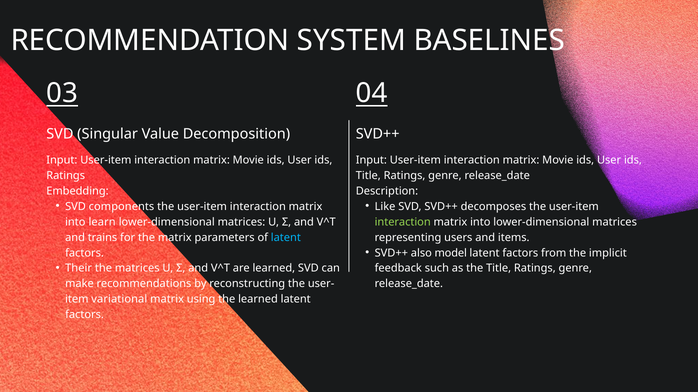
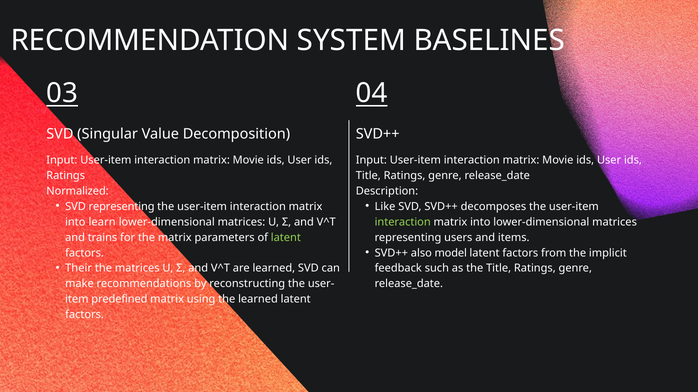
Embedding: Embedding -> Normalized (77, 191)
SVD components: components -> representing (122, 207)
latent colour: light blue -> light green (286, 238)
variational: variational -> predefined (119, 300)
